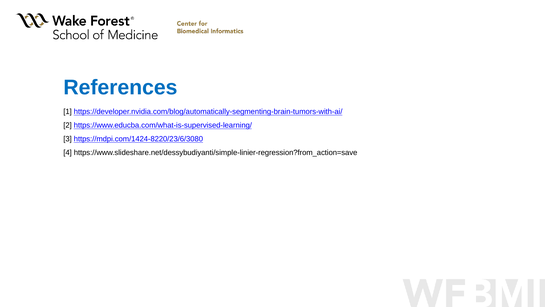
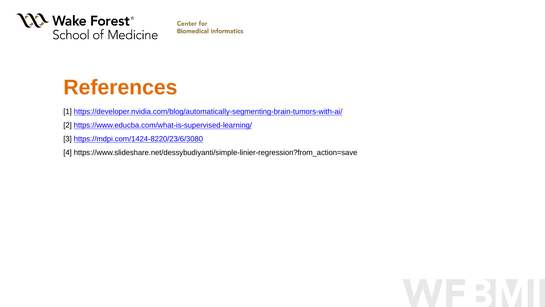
References colour: blue -> orange (120, 87)
